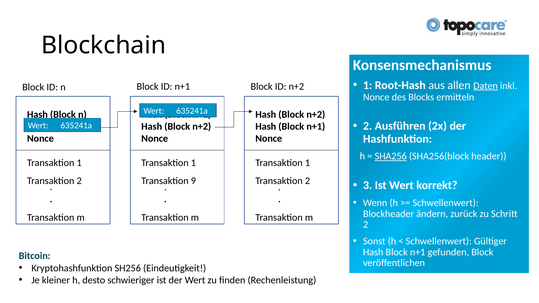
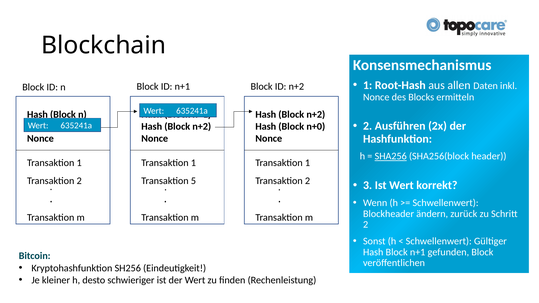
Daten underline: present -> none (486, 86)
n+1: n+1 -> n+0 (316, 127)
9: 9 -> 5 (193, 181)
